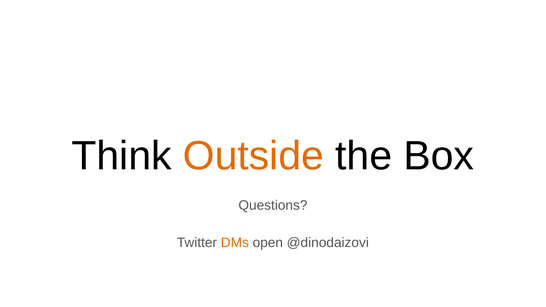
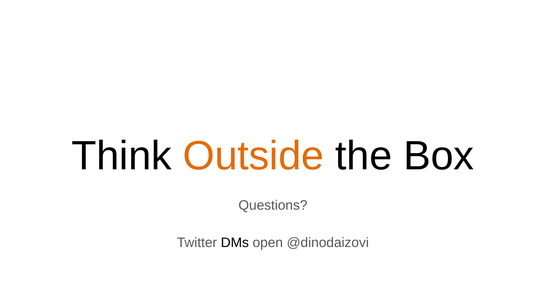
DMs colour: orange -> black (235, 243)
